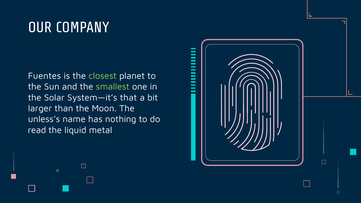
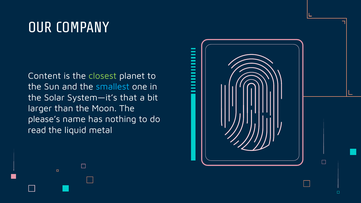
Fuentes: Fuentes -> Content (45, 76)
smallest colour: light green -> light blue (113, 87)
unless’s: unless’s -> please’s (44, 119)
